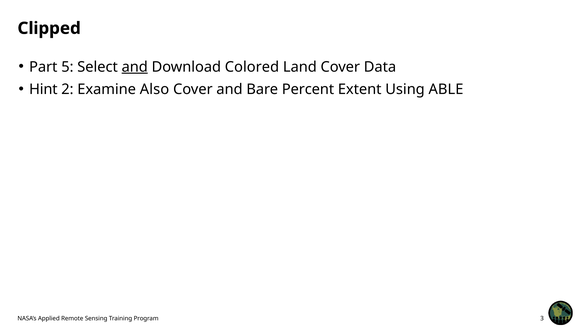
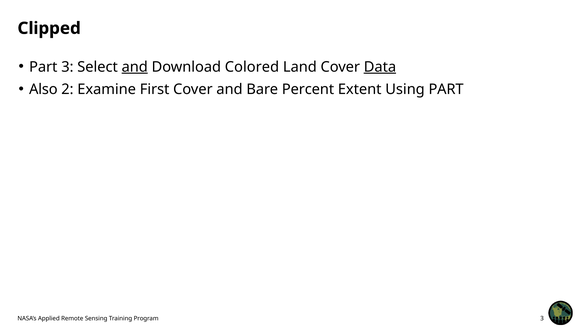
Part 5: 5 -> 3 (67, 67)
Data underline: none -> present (380, 67)
Hint: Hint -> Also (43, 89)
Also: Also -> First (155, 89)
Using ABLE: ABLE -> PART (446, 89)
